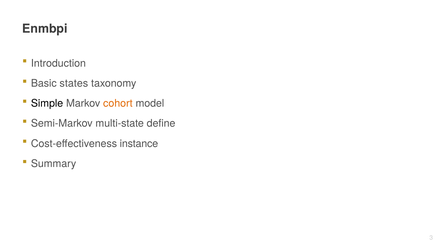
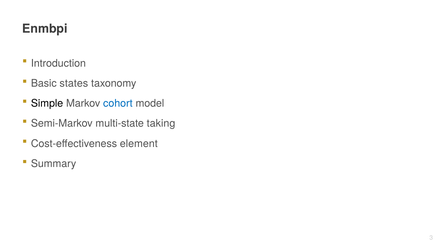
cohort colour: orange -> blue (118, 103)
define: define -> taking (161, 123)
instance: instance -> element (139, 143)
